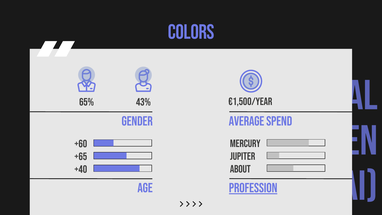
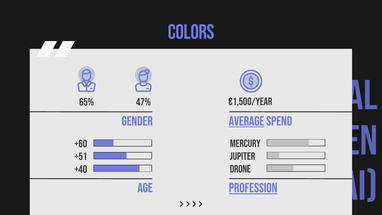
43%: 43% -> 47% (143, 102)
AVERAGE underline: none -> present (247, 121)
+65: +65 -> +51 (81, 156)
about: about -> drone (240, 169)
